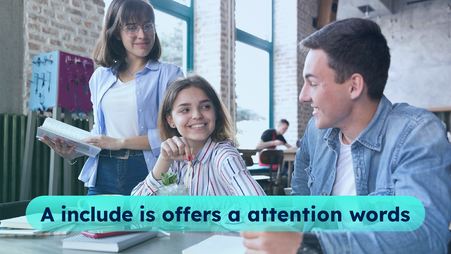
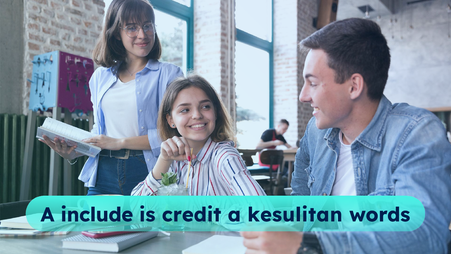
offers: offers -> credit (192, 215)
attention: attention -> kesulitan (295, 215)
